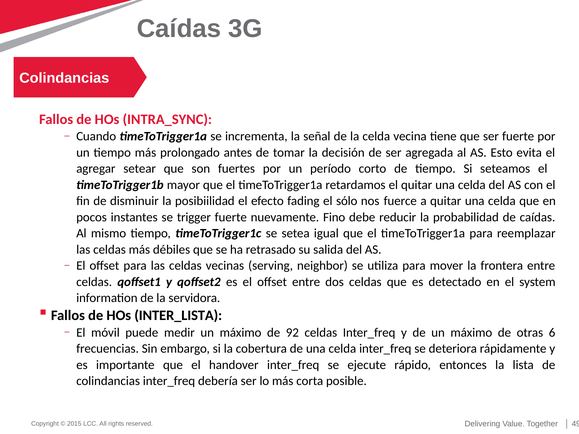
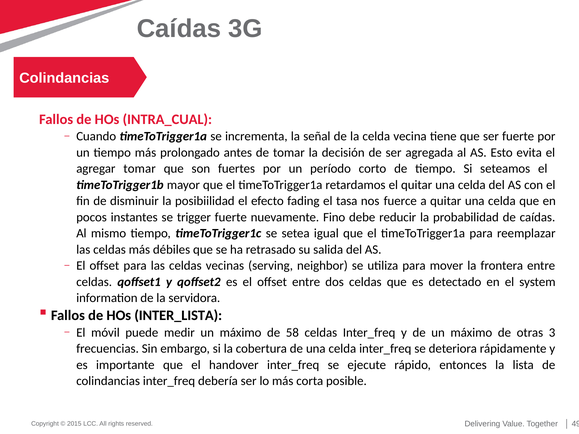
INTRA_SYNC: INTRA_SYNC -> INTRA_CUAL (167, 119)
agregar setear: setear -> tomar (140, 169)
sólo: sólo -> tasa (347, 201)
92: 92 -> 58 (292, 333)
6: 6 -> 3 (552, 333)
